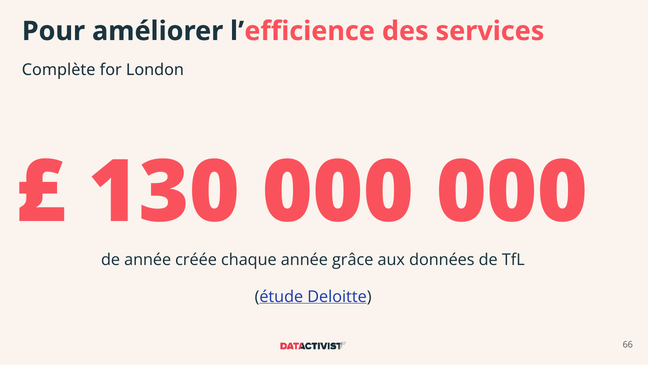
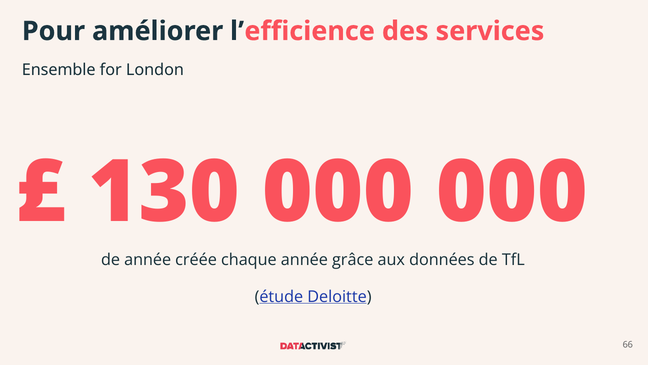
Complète: Complète -> Ensemble (59, 70)
